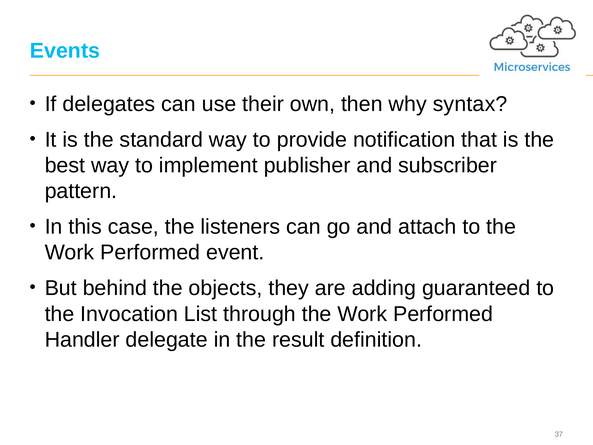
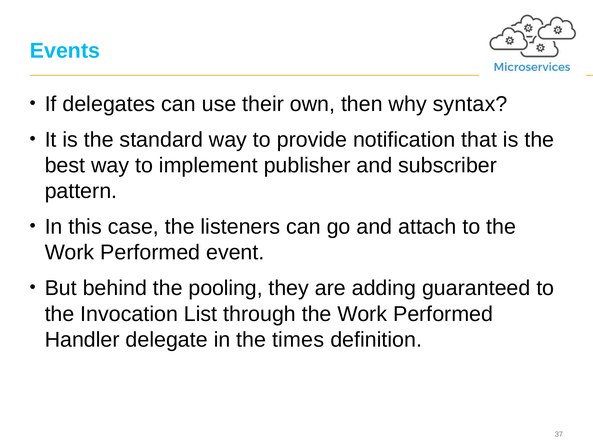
objects: objects -> pooling (226, 288)
result: result -> times (298, 340)
